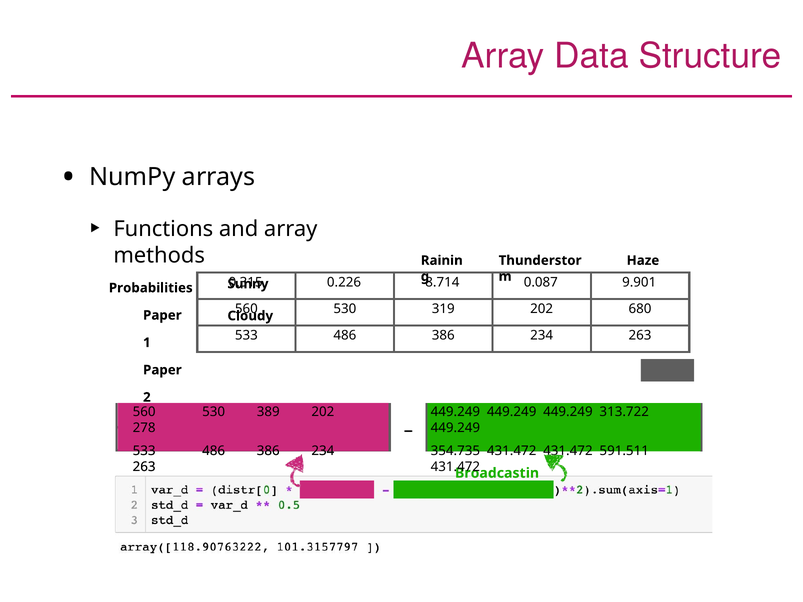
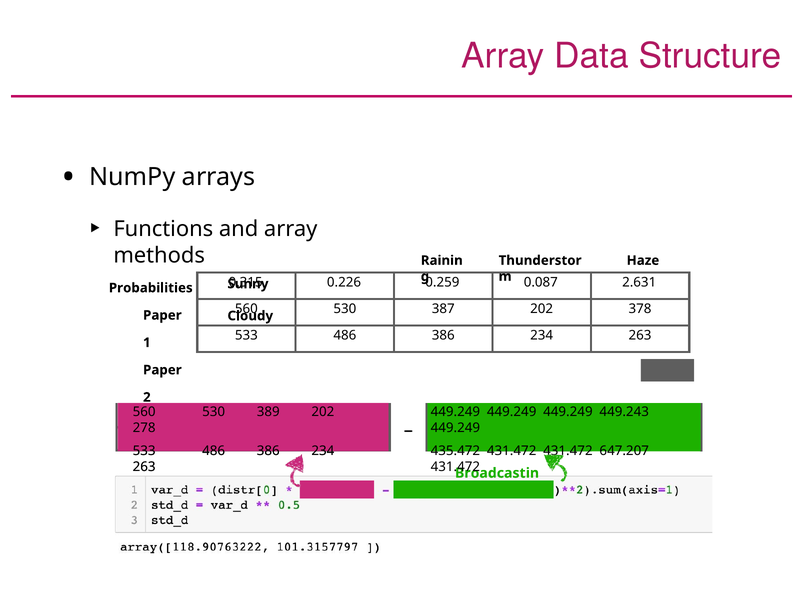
8.714: 8.714 -> 0.259 (442, 282)
9.901: 9.901 -> 2.631 (639, 282)
319: 319 -> 387 (443, 309)
680: 680 -> 378 (640, 309)
313.722: 313.722 -> 449.243 (624, 412)
354.735: 354.735 -> 435.472 (455, 451)
591.511: 591.511 -> 647.207 (624, 451)
